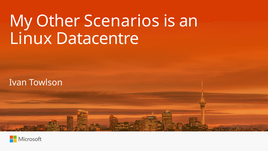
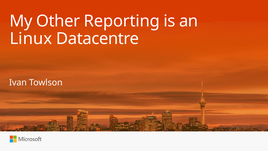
Scenarios: Scenarios -> Reporting (122, 21)
